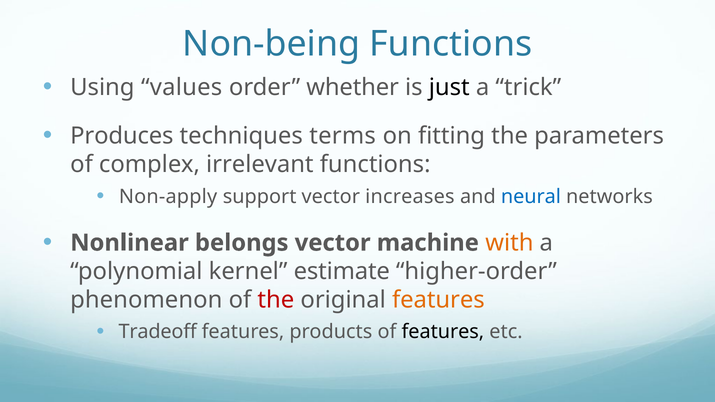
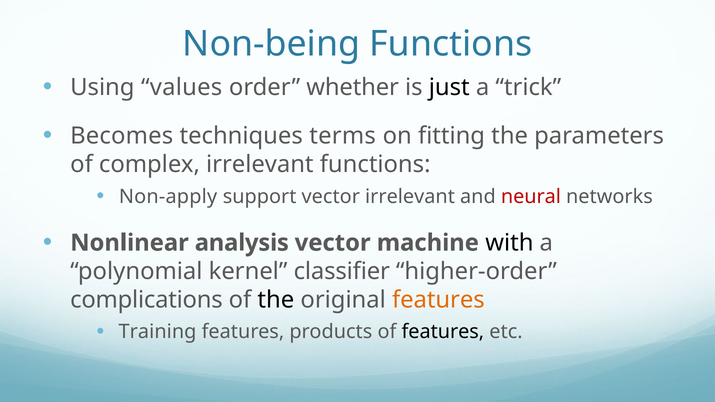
Produces: Produces -> Becomes (122, 136)
vector increases: increases -> irrelevant (410, 197)
neural colour: blue -> red (531, 197)
belongs: belongs -> analysis (242, 243)
with colour: orange -> black (509, 243)
estimate: estimate -> classifier (342, 272)
phenomenon: phenomenon -> complications (146, 300)
the colour: red -> black (276, 300)
Tradeoff: Tradeoff -> Training (158, 332)
